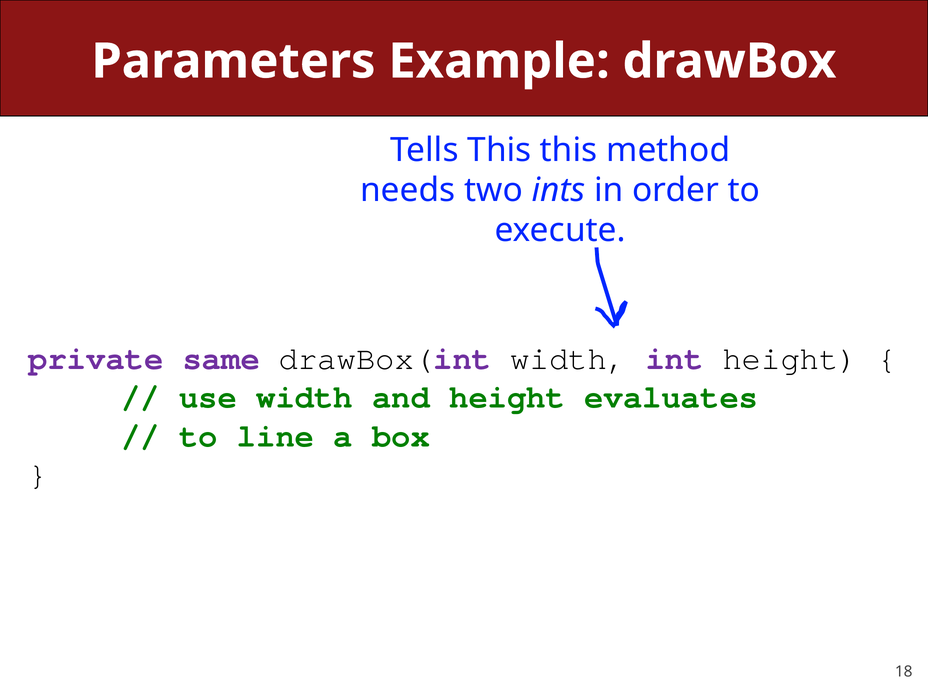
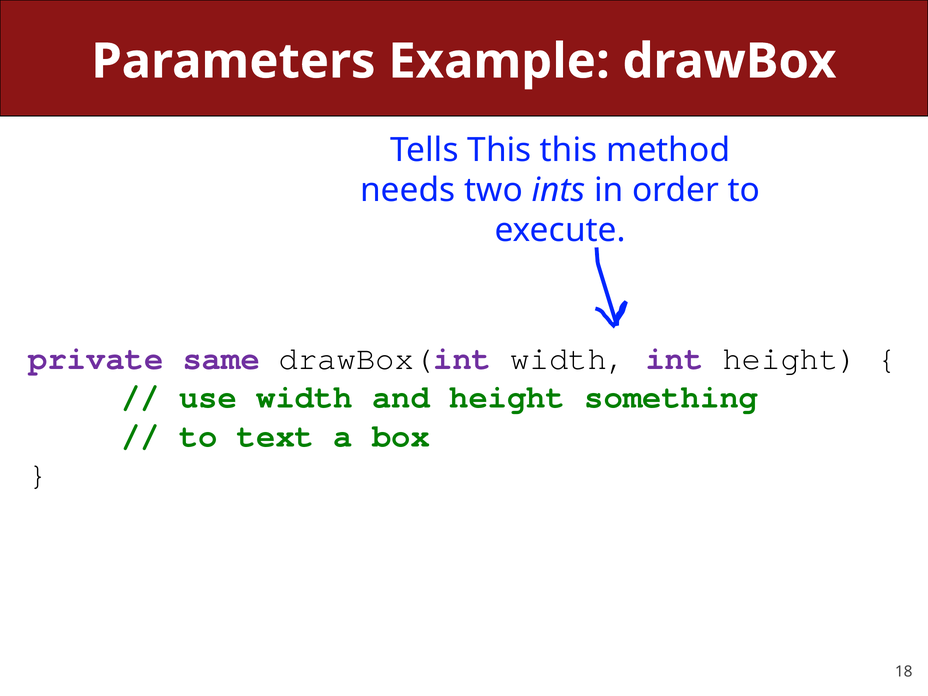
evaluates: evaluates -> something (671, 397)
line: line -> text (276, 436)
